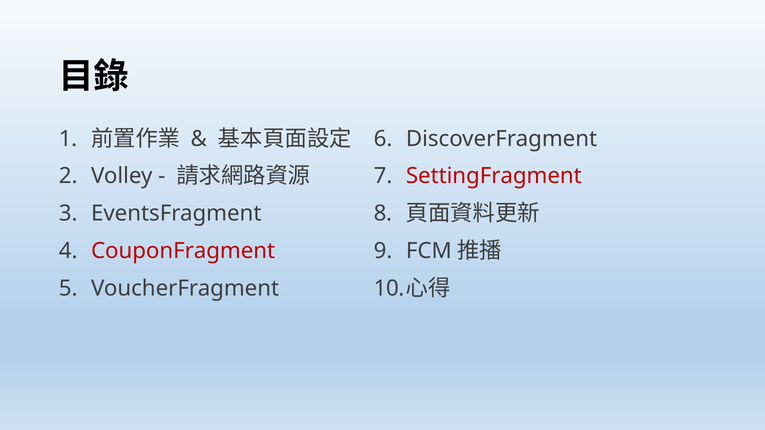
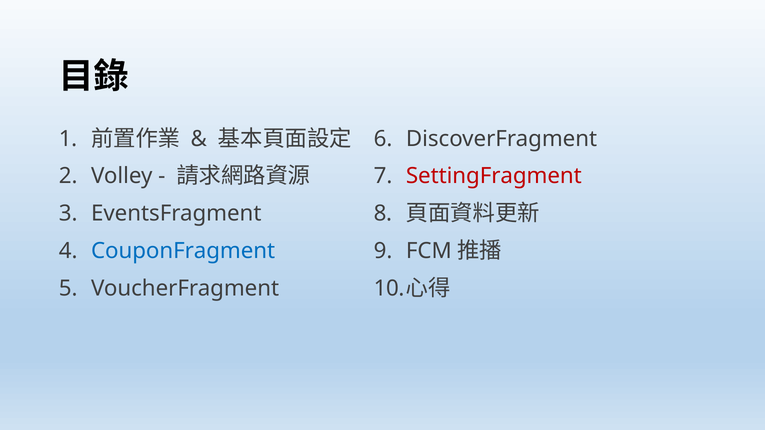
CouponFragment colour: red -> blue (183, 251)
